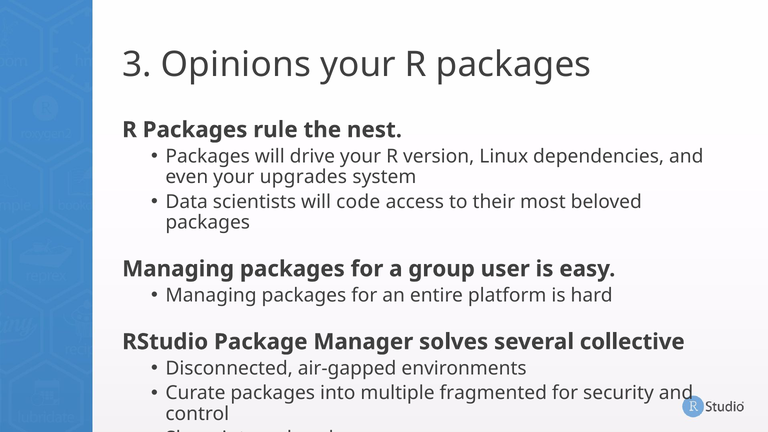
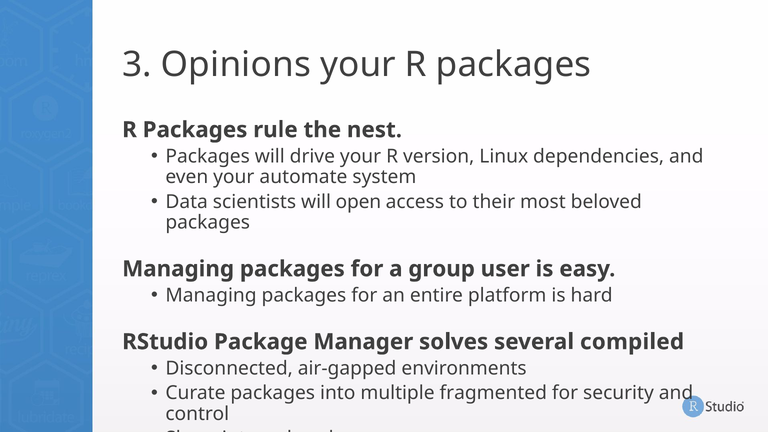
upgrades: upgrades -> automate (303, 177)
code: code -> open (358, 202)
collective: collective -> compiled (632, 342)
